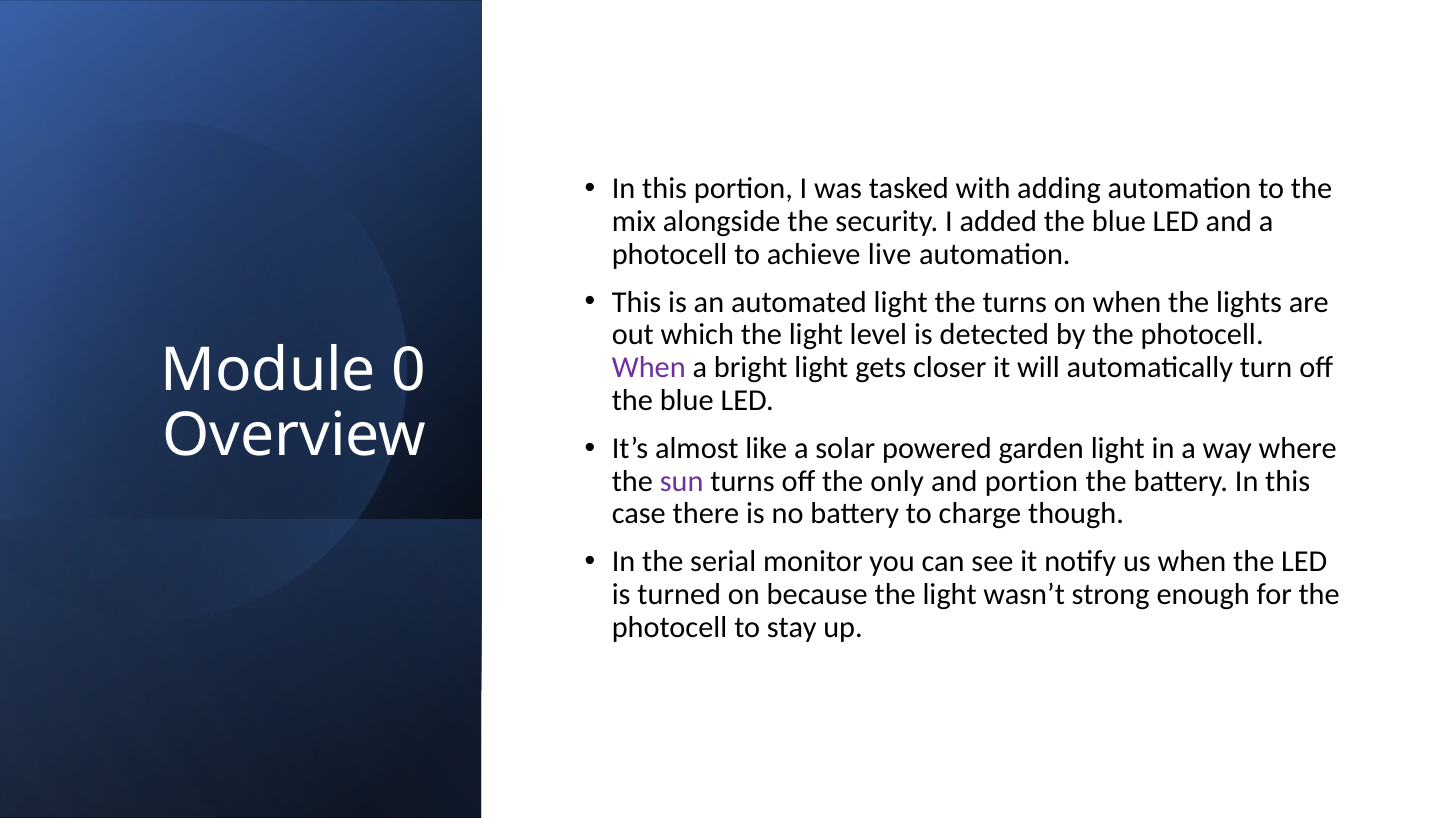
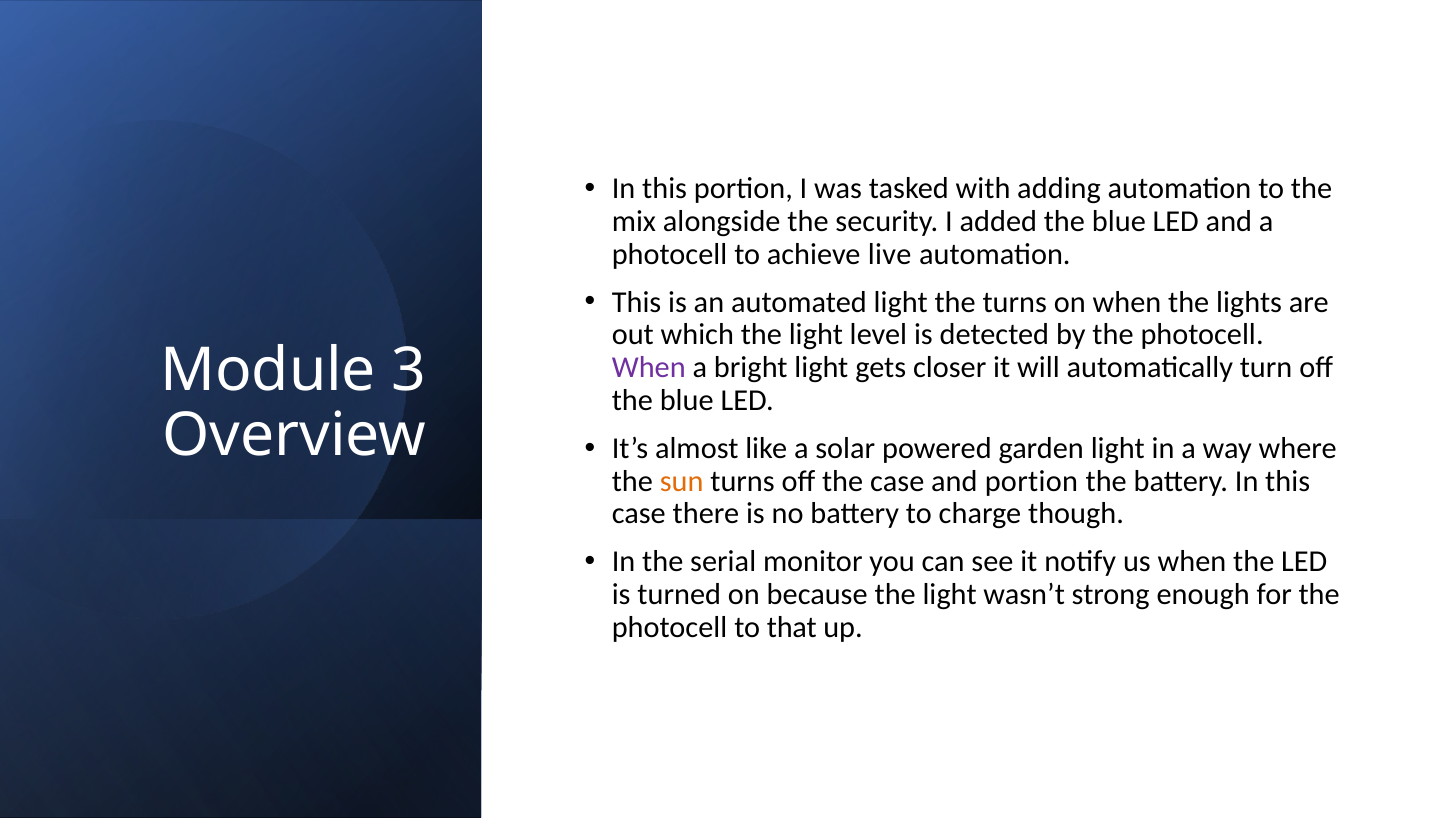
0: 0 -> 3 (409, 370)
sun colour: purple -> orange (682, 481)
the only: only -> case (897, 481)
stay: stay -> that (792, 627)
